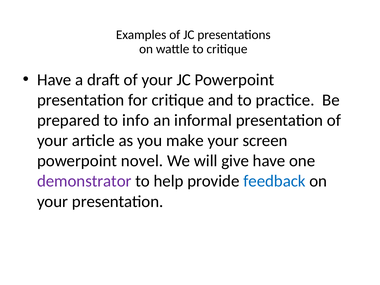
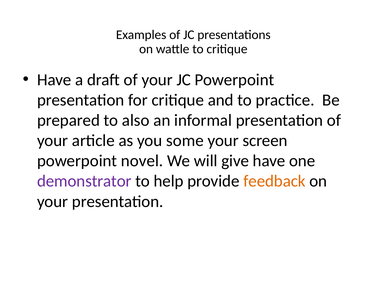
info: info -> also (136, 120)
make: make -> some (185, 141)
feedback colour: blue -> orange (274, 181)
